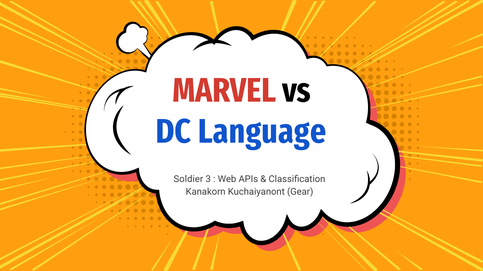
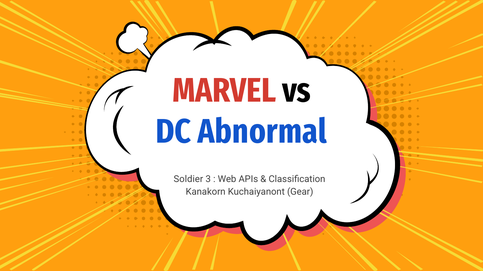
Language: Language -> Abnormal (262, 132)
